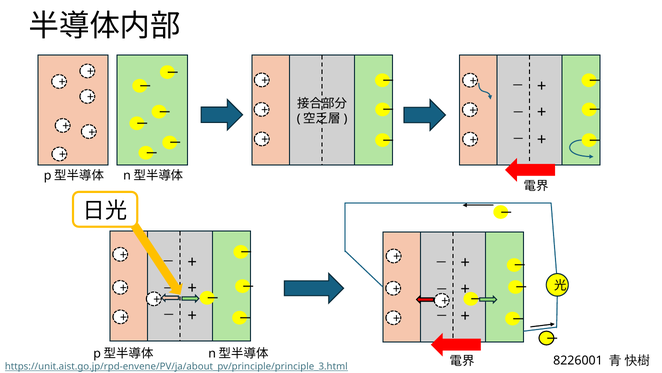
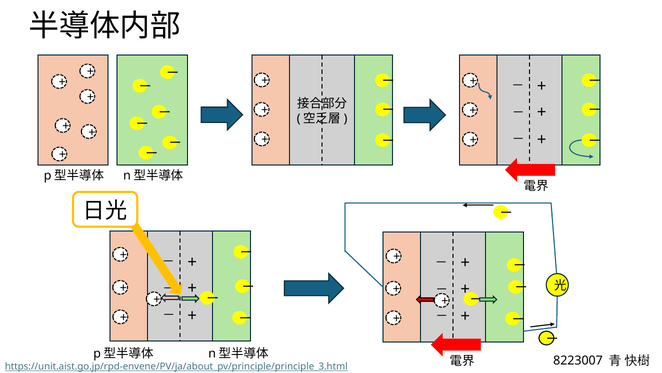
8226001: 8226001 -> 8223007 (578, 360)
